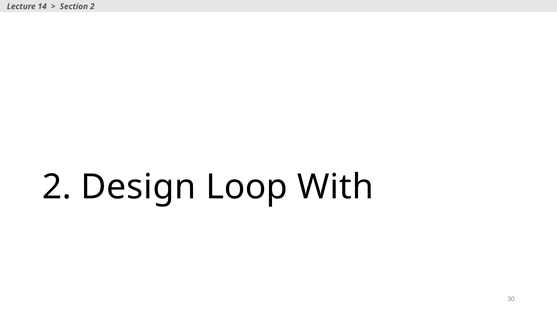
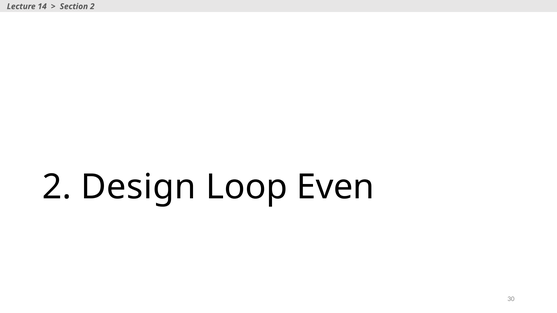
With: With -> Even (336, 187)
